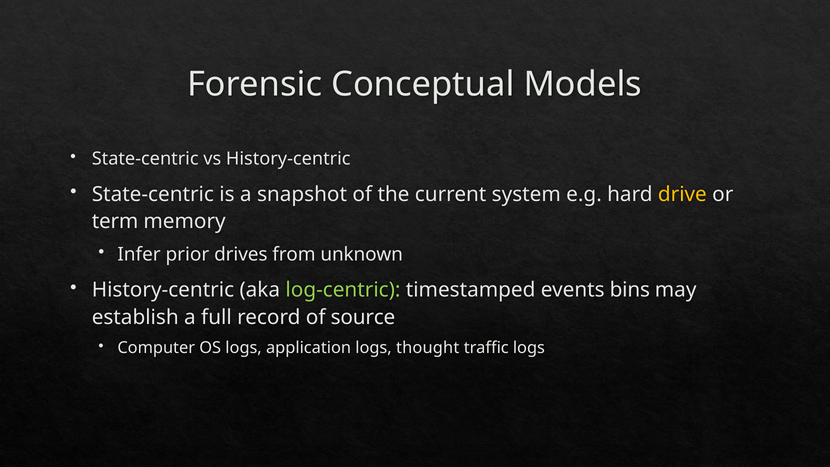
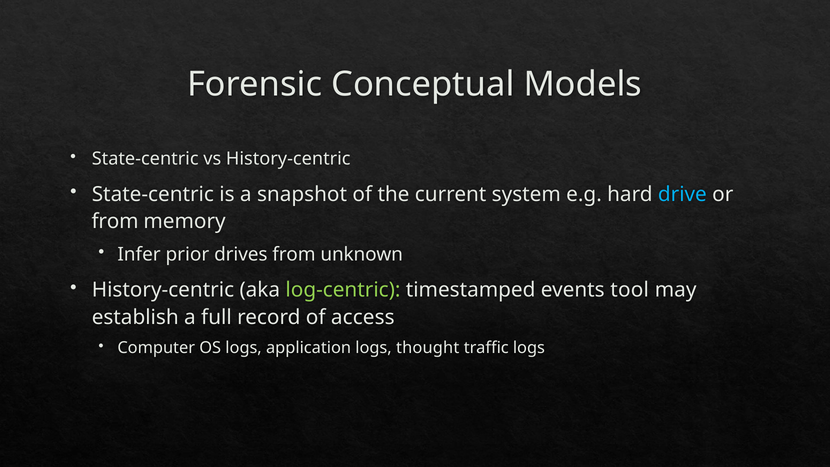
drive colour: yellow -> light blue (682, 194)
term: term -> from (115, 222)
bins: bins -> tool (630, 290)
source: source -> access (363, 317)
